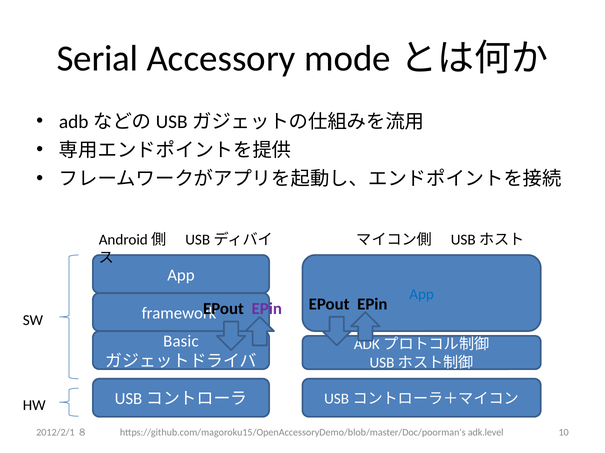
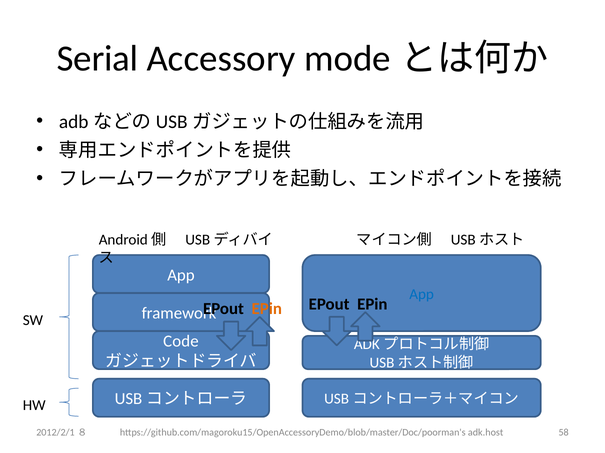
EPin colour: purple -> orange (267, 309)
Basic: Basic -> Code (181, 342)
adk.level: adk.level -> adk.host (486, 433)
10: 10 -> 58 (564, 433)
